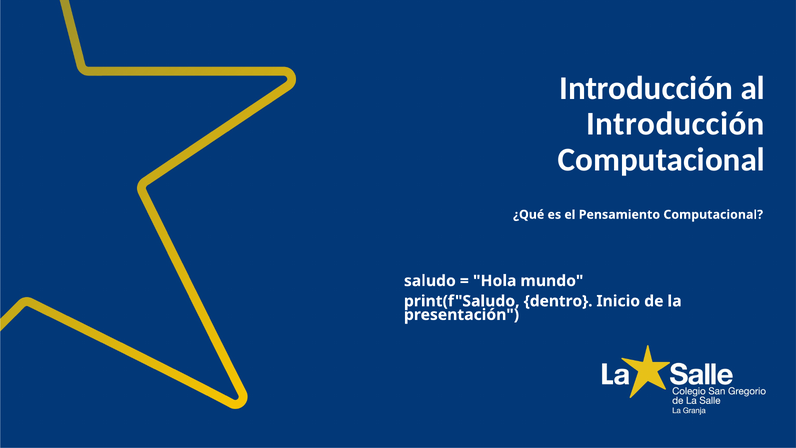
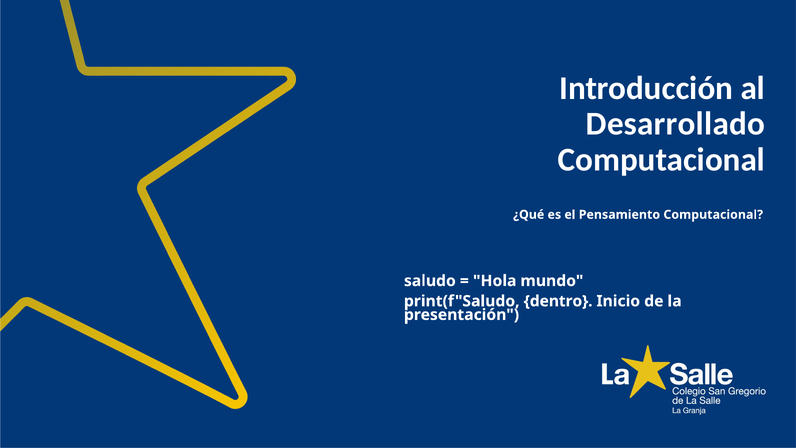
Introducción: Introducción -> Desarrollado (675, 124)
